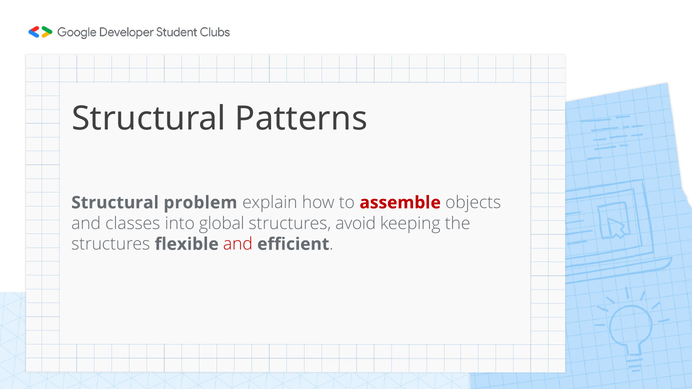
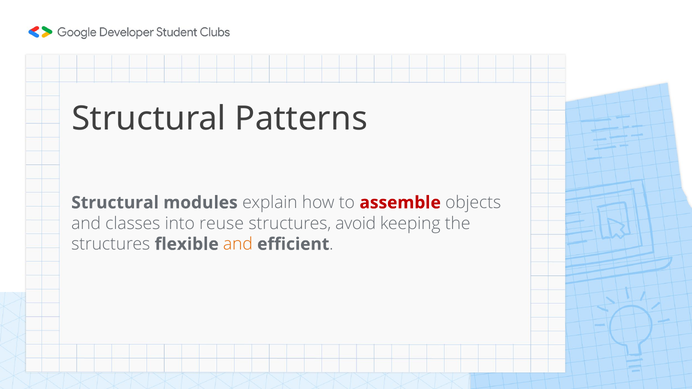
problem: problem -> modules (200, 203)
global: global -> reuse (222, 224)
and colour: red -> orange (238, 244)
